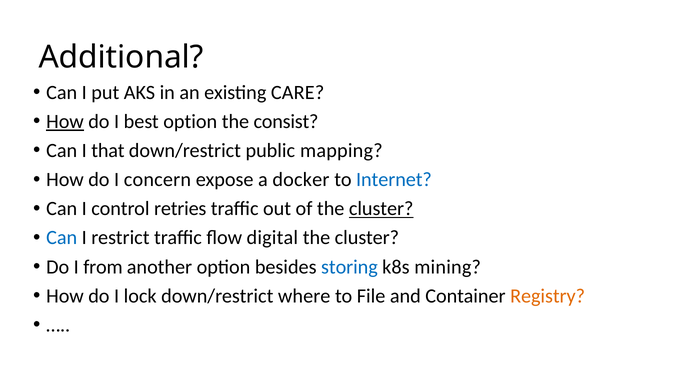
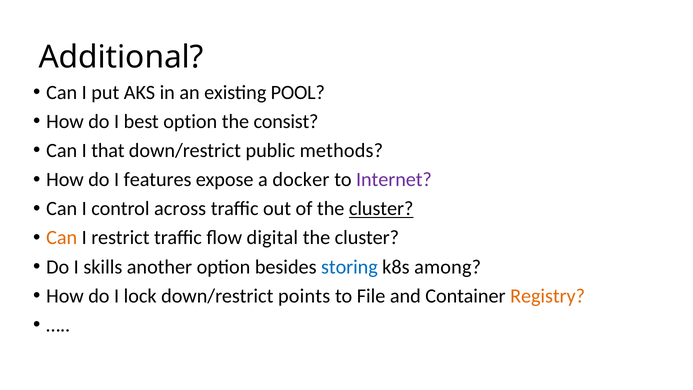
CARE: CARE -> POOL (298, 92)
How underline: present -> none (65, 121)
mapping: mapping -> methods (341, 150)
concern: concern -> features (158, 180)
Internet colour: blue -> purple (394, 180)
retries: retries -> across (180, 209)
Can colour: blue -> orange (62, 238)
from: from -> skills (103, 267)
mining: mining -> among (448, 267)
where: where -> points (304, 296)
